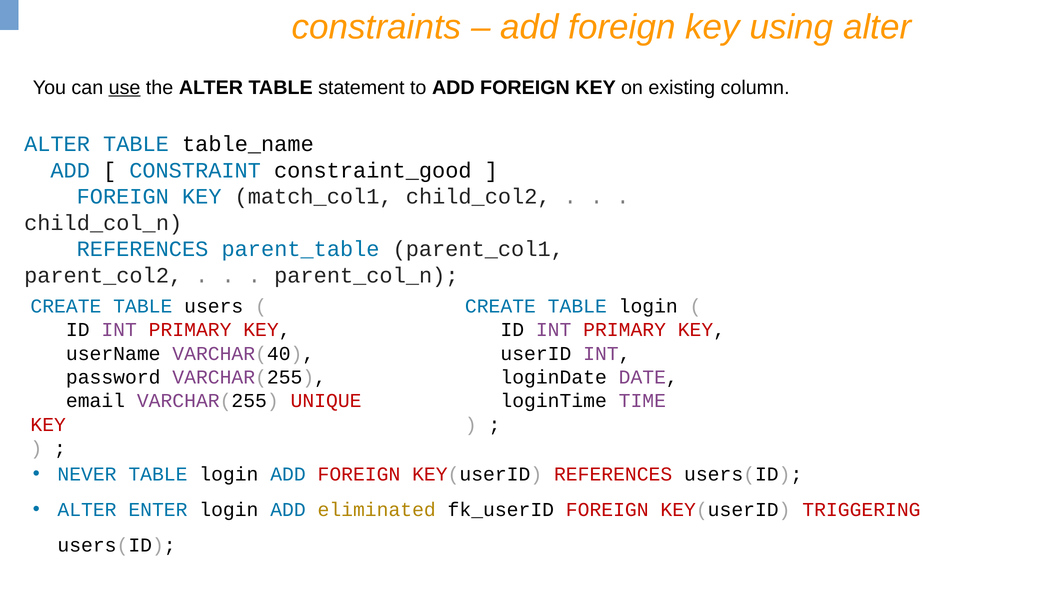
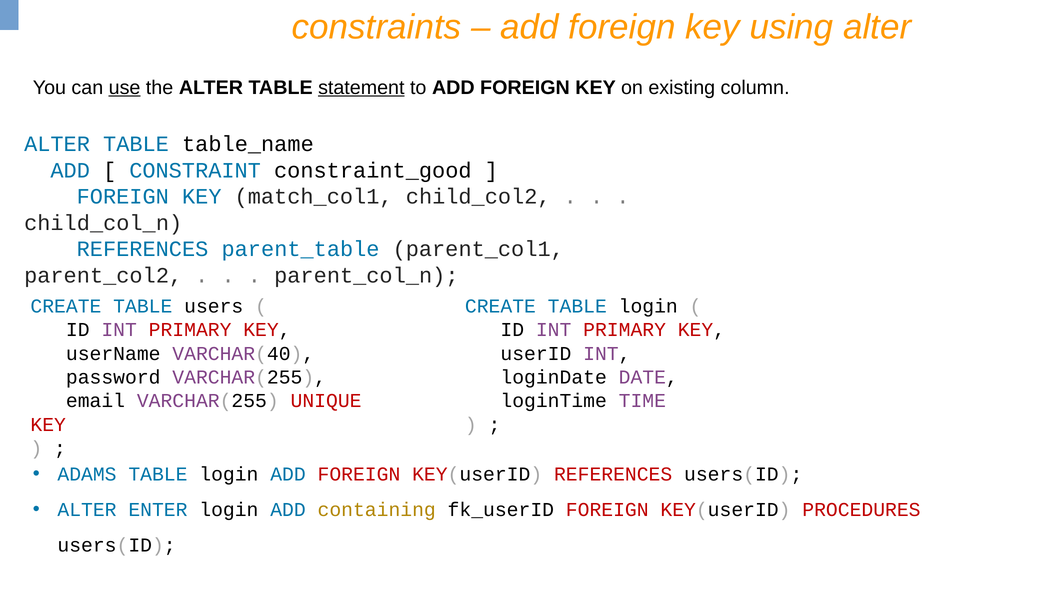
statement underline: none -> present (361, 88)
NEVER: NEVER -> ADAMS (87, 474)
eliminated: eliminated -> containing (377, 510)
TRIGGERING: TRIGGERING -> PROCEDURES (861, 510)
